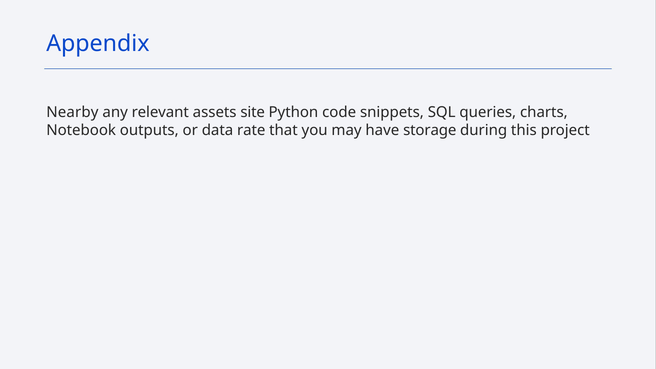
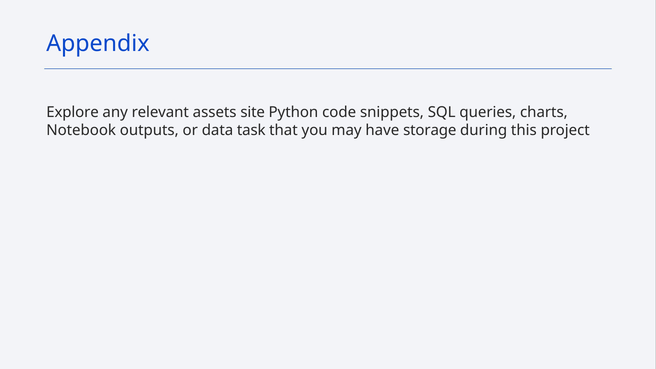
Nearby: Nearby -> Explore (73, 113)
rate: rate -> task (251, 131)
